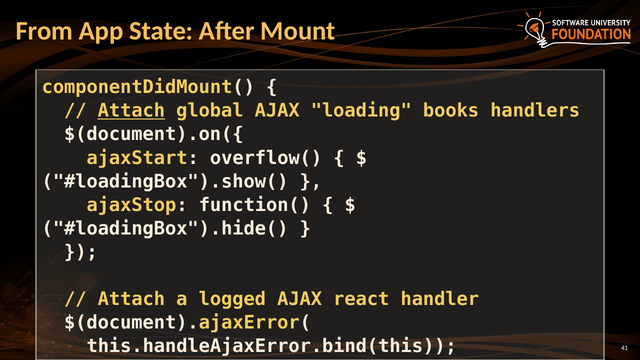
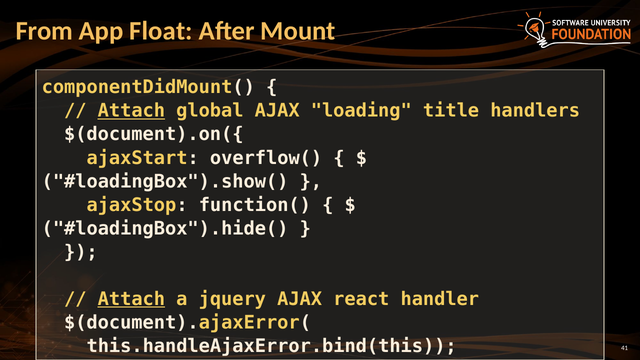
State: State -> Float (161, 31)
books: books -> title (451, 111)
Attach underline: none -> present (131, 299)
logged: logged -> jquery (232, 299)
